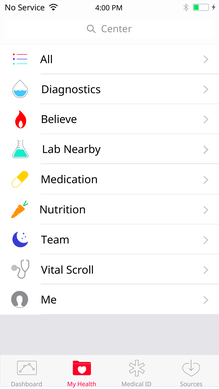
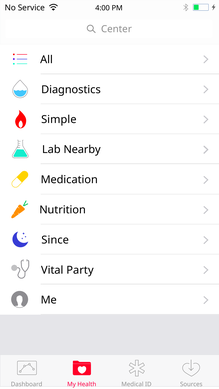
Believe: Believe -> Simple (59, 120)
Team: Team -> Since (55, 240)
Scroll: Scroll -> Party (80, 270)
